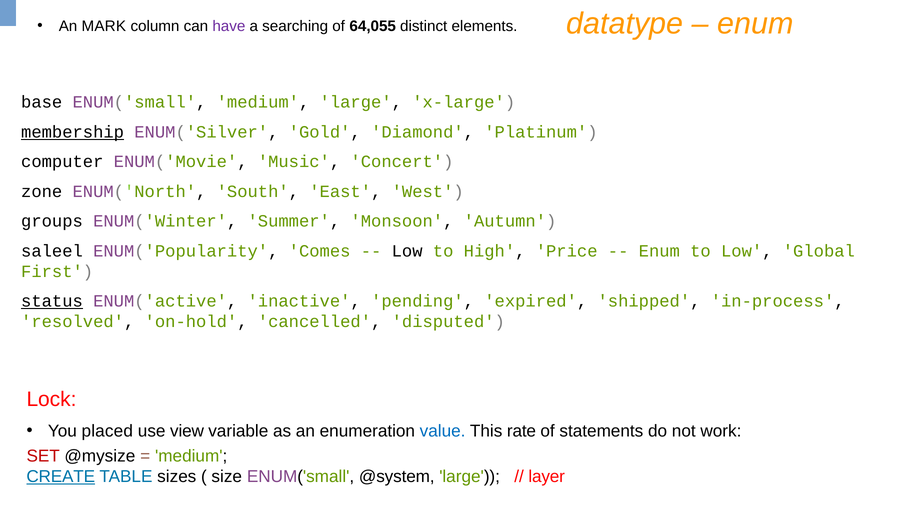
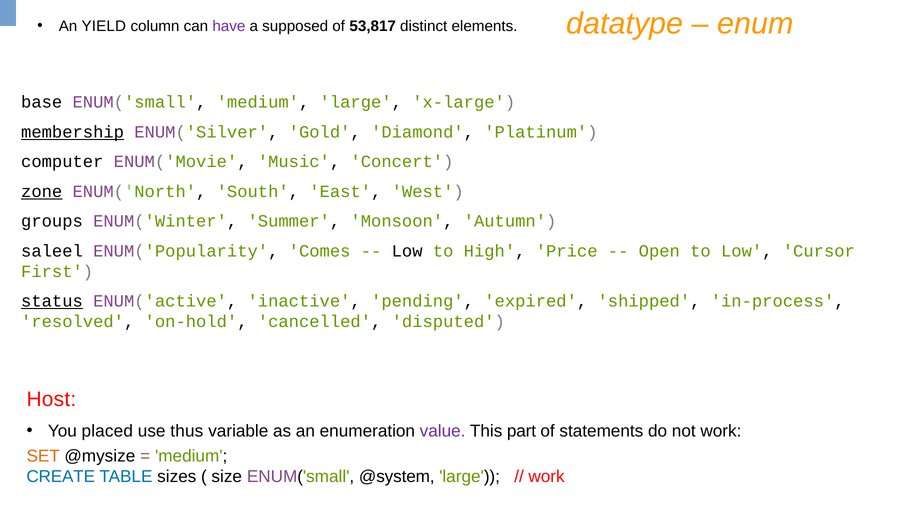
MARK: MARK -> YIELD (104, 26)
searching: searching -> supposed (295, 26)
64,055: 64,055 -> 53,817 (373, 26)
zone underline: none -> present (42, 191)
Enum: Enum -> Open (659, 251)
Global: Global -> Cursor (819, 251)
Lock: Lock -> Host (51, 399)
view: view -> thus (187, 431)
value colour: blue -> purple (443, 431)
rate: rate -> part (521, 431)
SET colour: red -> orange (43, 456)
CREATE underline: present -> none (61, 477)
layer: layer -> work (547, 477)
